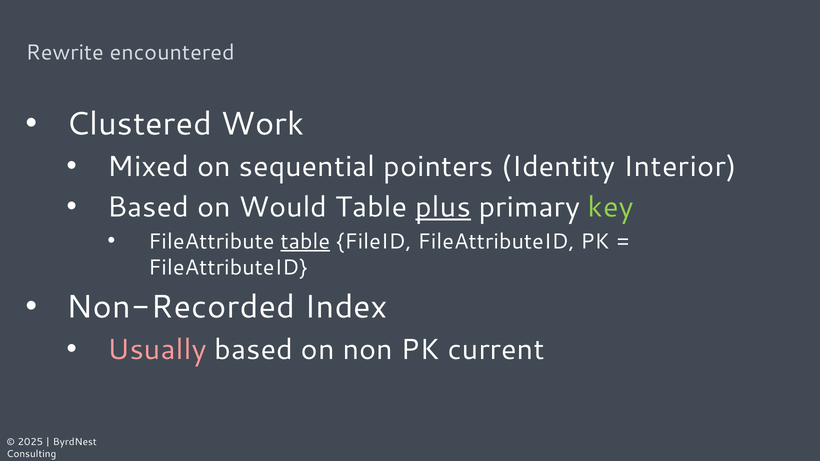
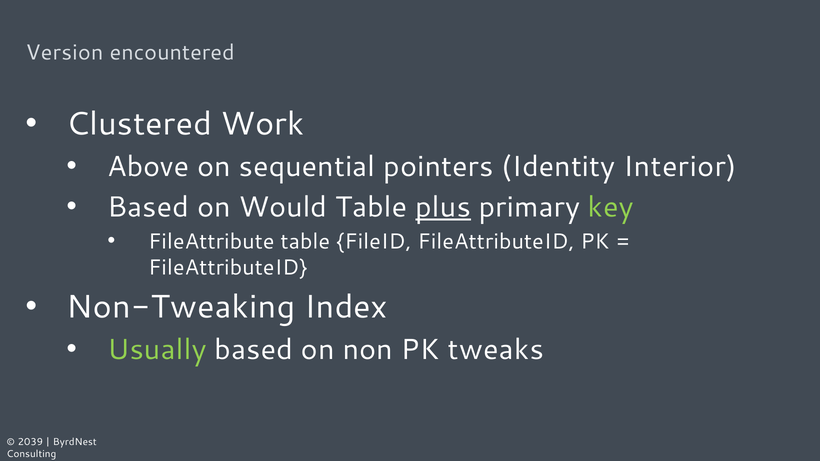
Rewrite: Rewrite -> Version (65, 53)
Mixed: Mixed -> Above (148, 167)
table underline: present -> none (305, 241)
Non-Recorded: Non-Recorded -> Non-Tweaking (181, 307)
Usually colour: pink -> light green (157, 350)
current: current -> tweaks (496, 350)
2025: 2025 -> 2039 (30, 442)
